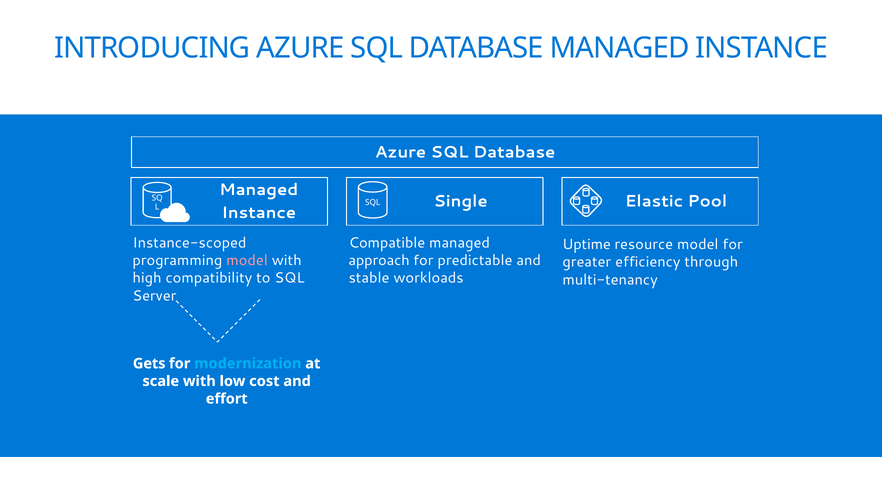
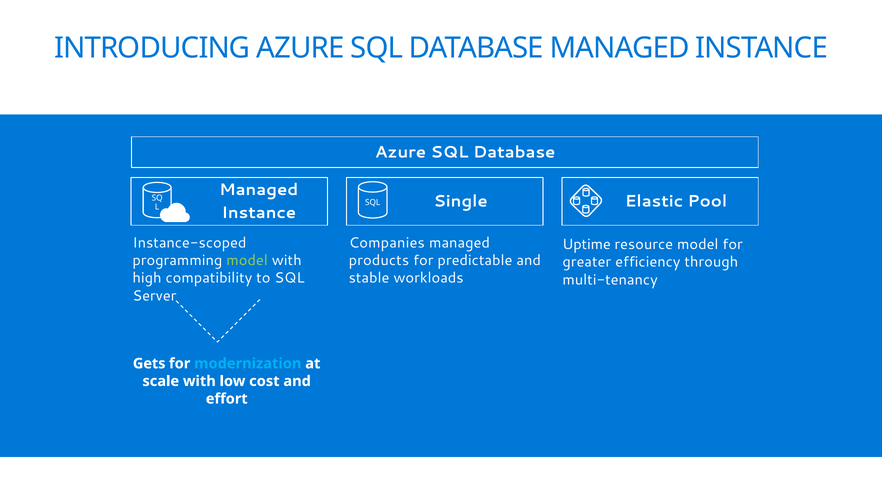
Compatible: Compatible -> Companies (387, 243)
model colour: pink -> light green (247, 261)
approach: approach -> products (379, 261)
